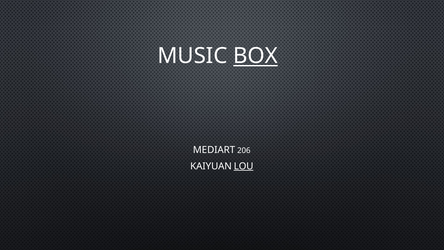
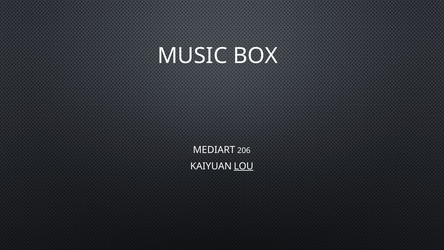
BOX underline: present -> none (255, 56)
